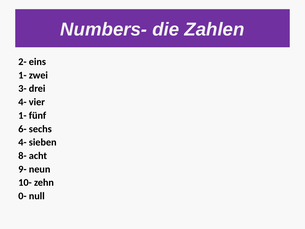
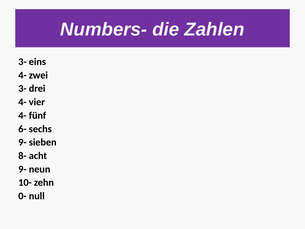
2-: 2- -> 3- (22, 62)
1-: 1- -> 4- (22, 75)
1-: 1- -> 4- (22, 115)
4-: 4- -> 9- (22, 142)
